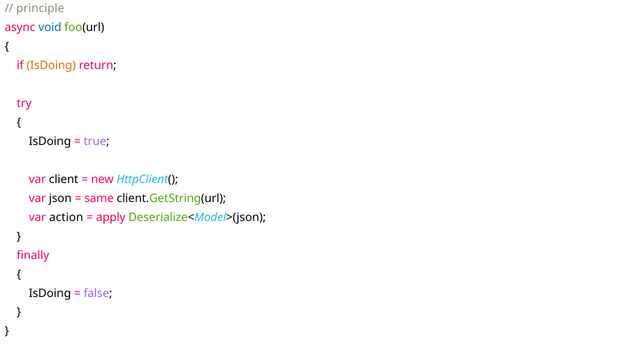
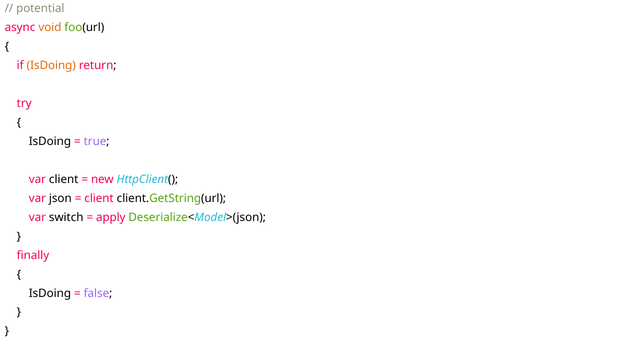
principle: principle -> potential (40, 9)
void colour: blue -> orange (50, 28)
same: same -> client (99, 198)
action: action -> switch (66, 217)
